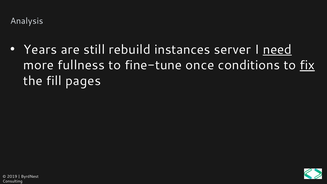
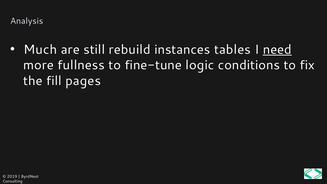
Years: Years -> Much (40, 50)
server: server -> tables (232, 50)
once: once -> logic (200, 65)
fix underline: present -> none (307, 65)
